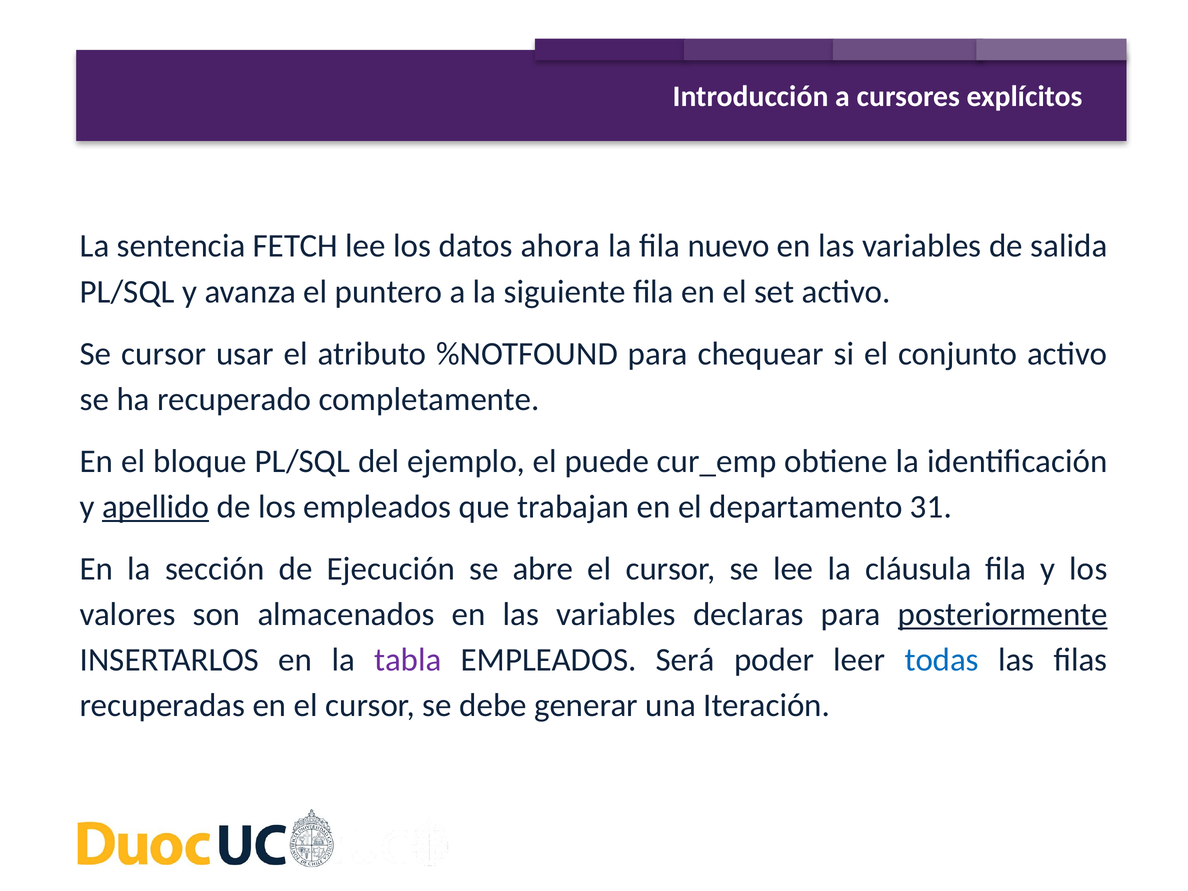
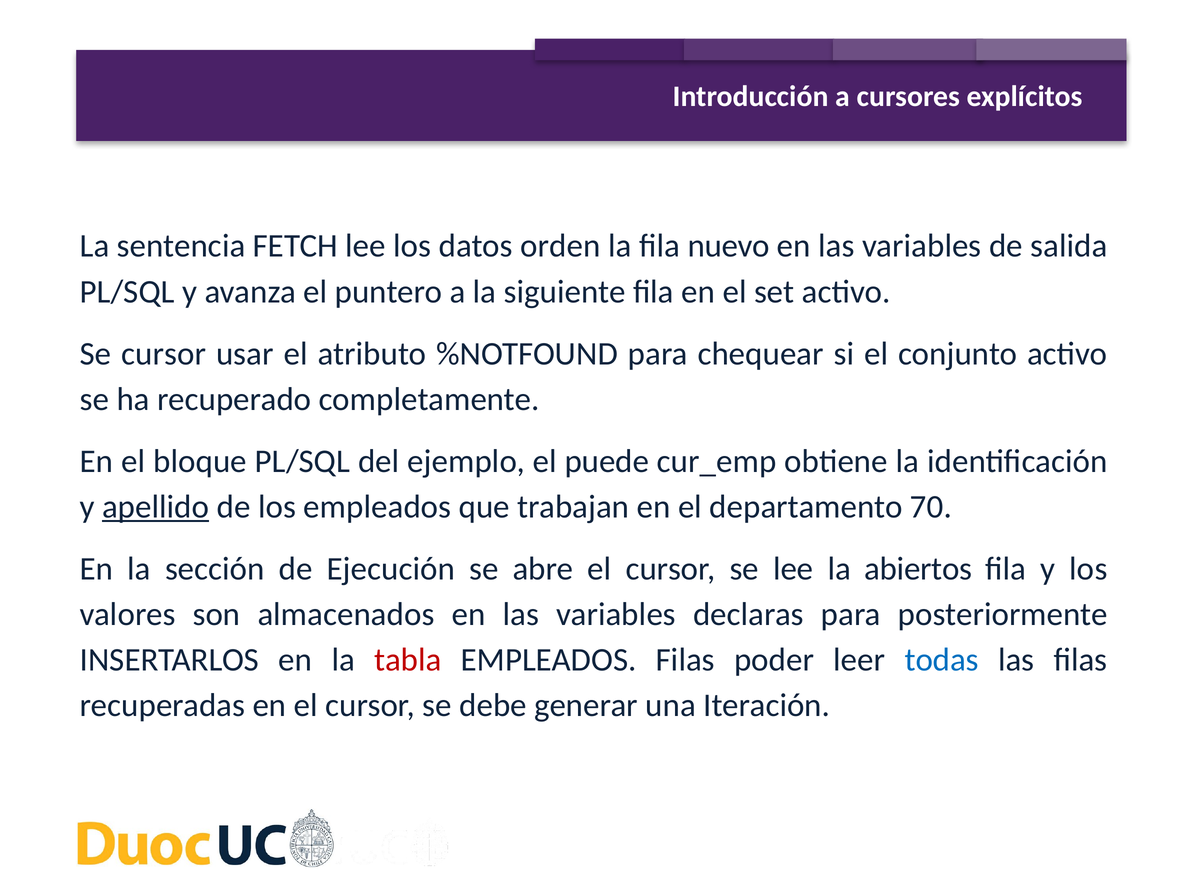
ahora: ahora -> orden (560, 246)
31: 31 -> 70 (931, 507)
cláusula: cláusula -> abiertos (918, 569)
posteriormente underline: present -> none (1003, 614)
tabla colour: purple -> red (408, 660)
EMPLEADOS Será: Será -> Filas (685, 660)
